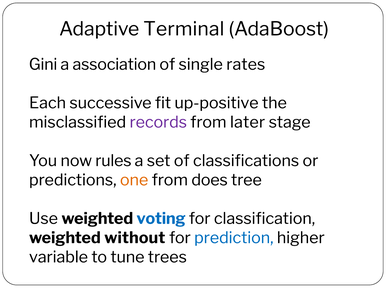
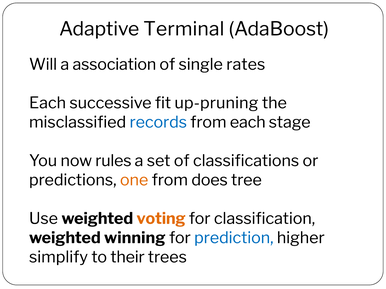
Gini: Gini -> Will (43, 65)
up-positive: up-positive -> up-pruning (216, 103)
records colour: purple -> blue (158, 122)
from later: later -> each (248, 122)
voting colour: blue -> orange (161, 219)
without: without -> winning (135, 238)
variable: variable -> simplify (58, 258)
tune: tune -> their (127, 258)
